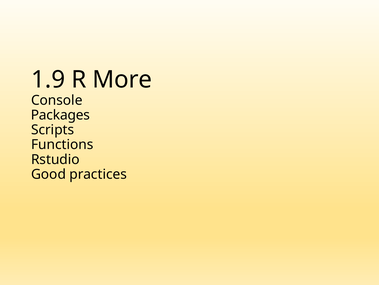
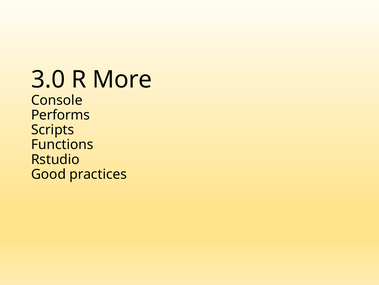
1.9: 1.9 -> 3.0 (48, 79)
Packages: Packages -> Performs (60, 115)
